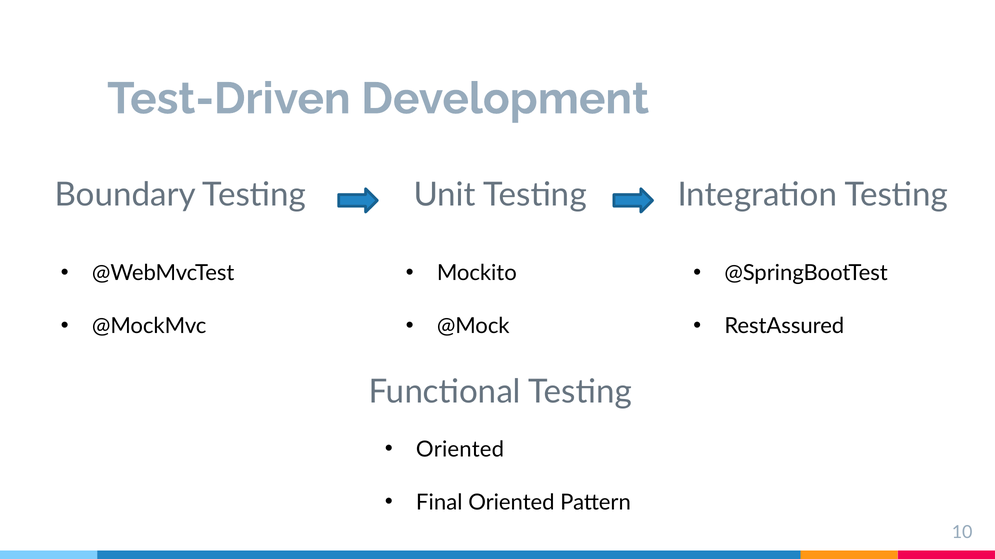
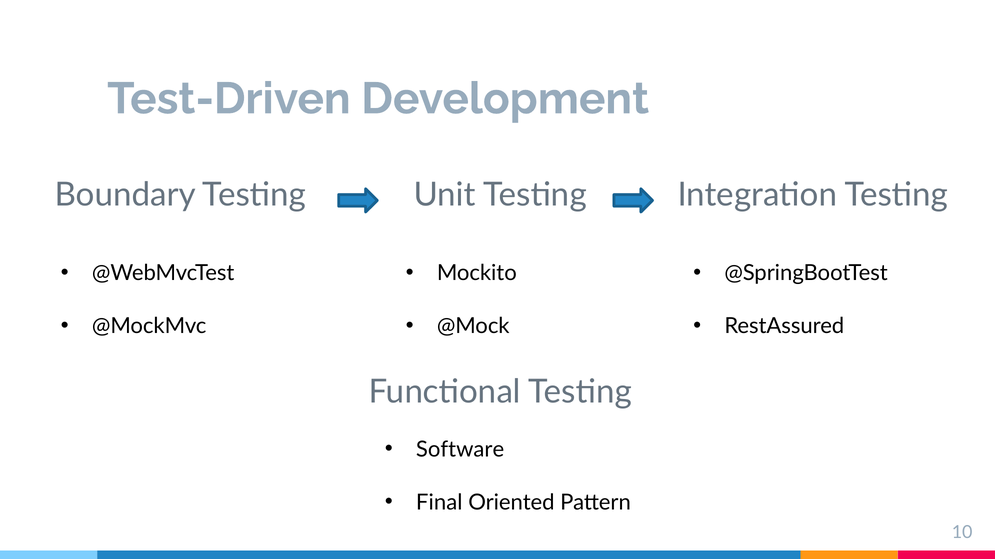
Oriented: Oriented -> Software (460, 450)
